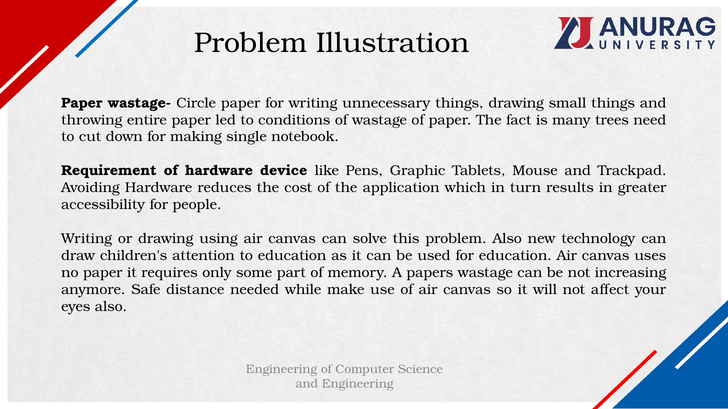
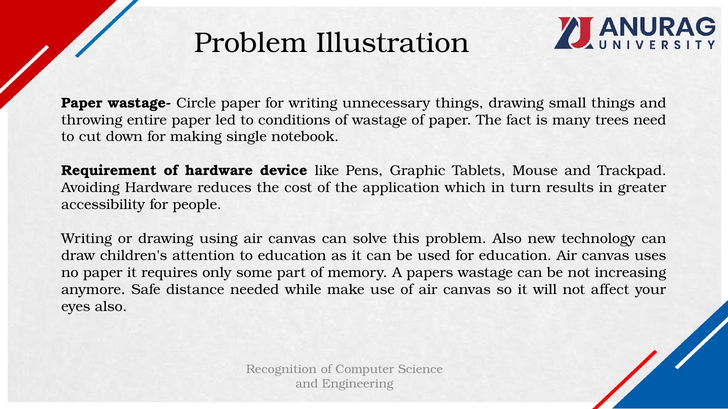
Engineering: Engineering -> Recognition (281, 370)
